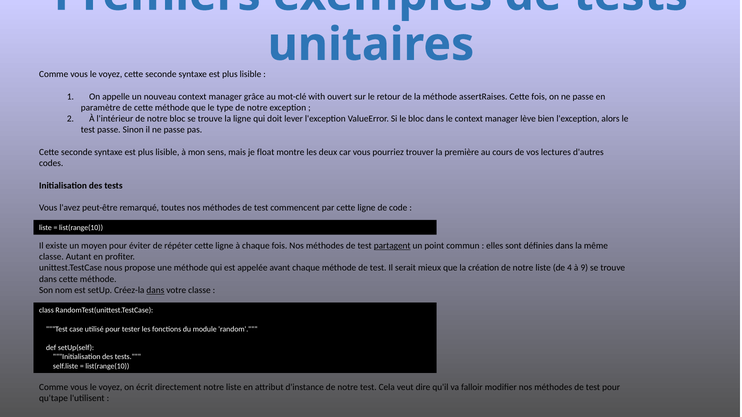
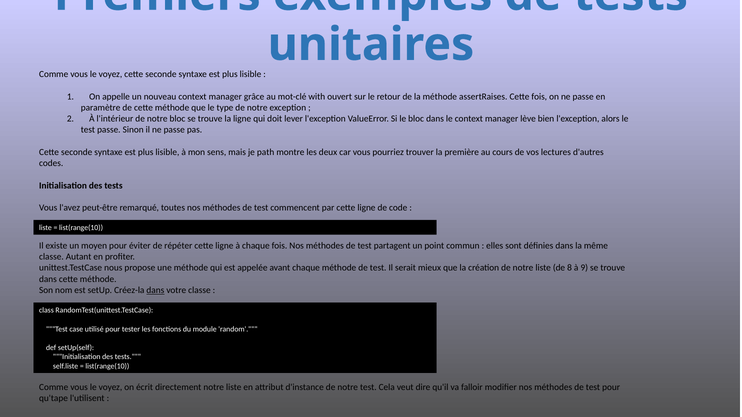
float: float -> path (266, 152)
partagent underline: present -> none (392, 246)
4: 4 -> 8 (570, 268)
